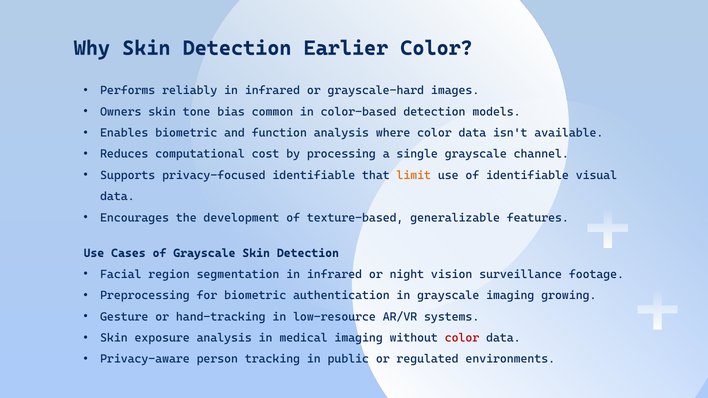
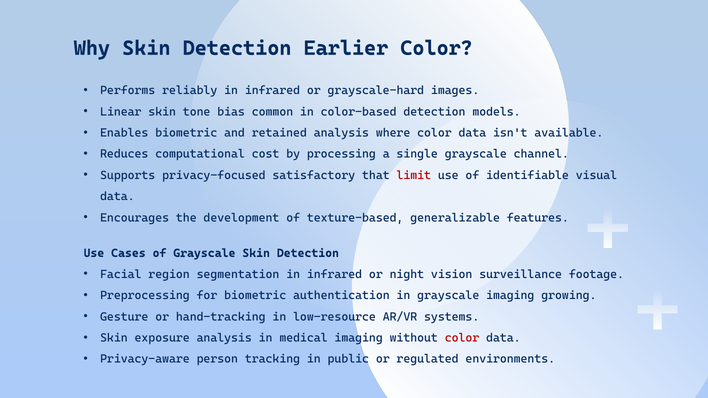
Owners: Owners -> Linear (121, 112)
function: function -> retained (279, 133)
privacy-focused identifiable: identifiable -> satisfactory (314, 175)
limit colour: orange -> red (414, 175)
